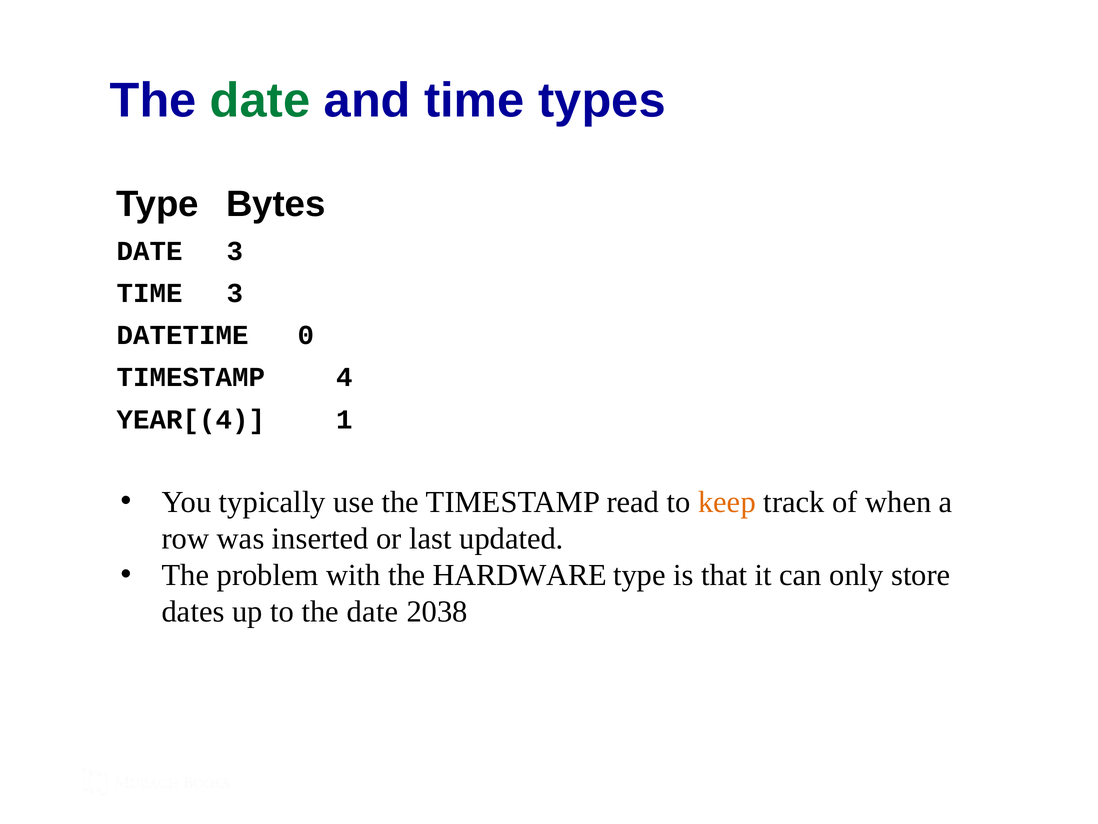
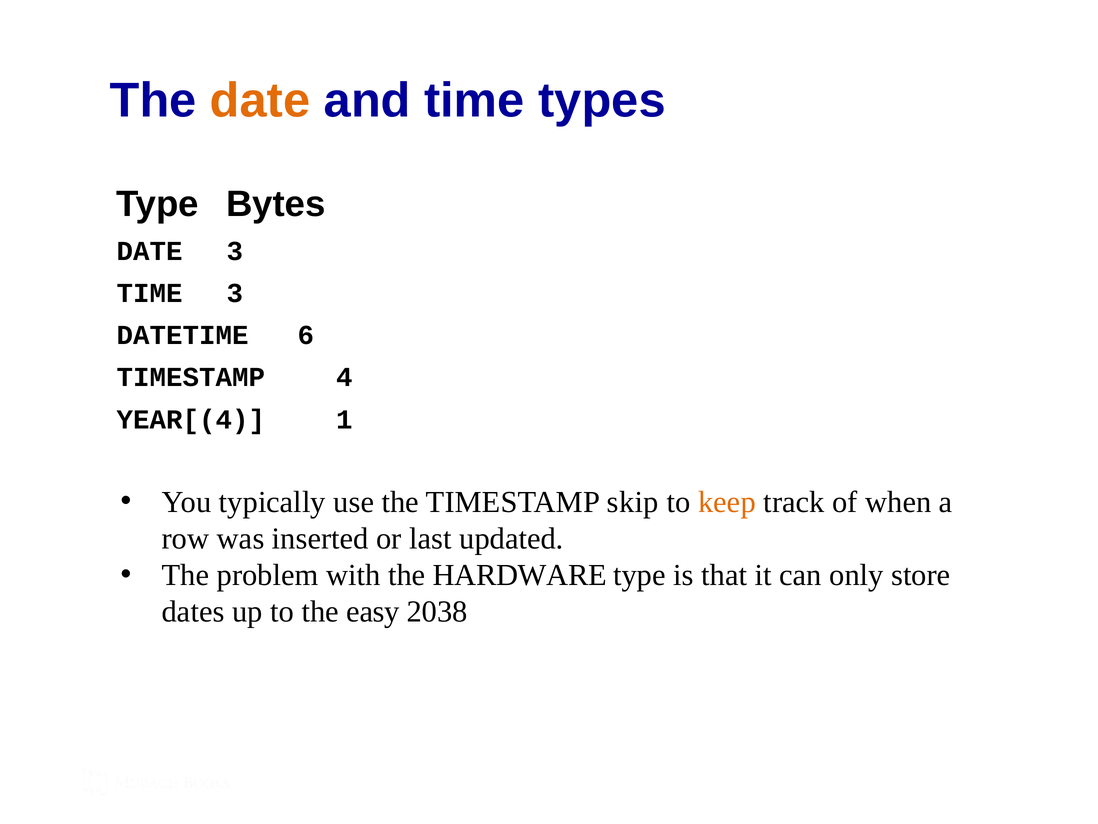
date colour: green -> orange (260, 101)
0: 0 -> 6 (306, 335)
read: read -> skip (633, 502)
to the date: date -> easy (373, 611)
